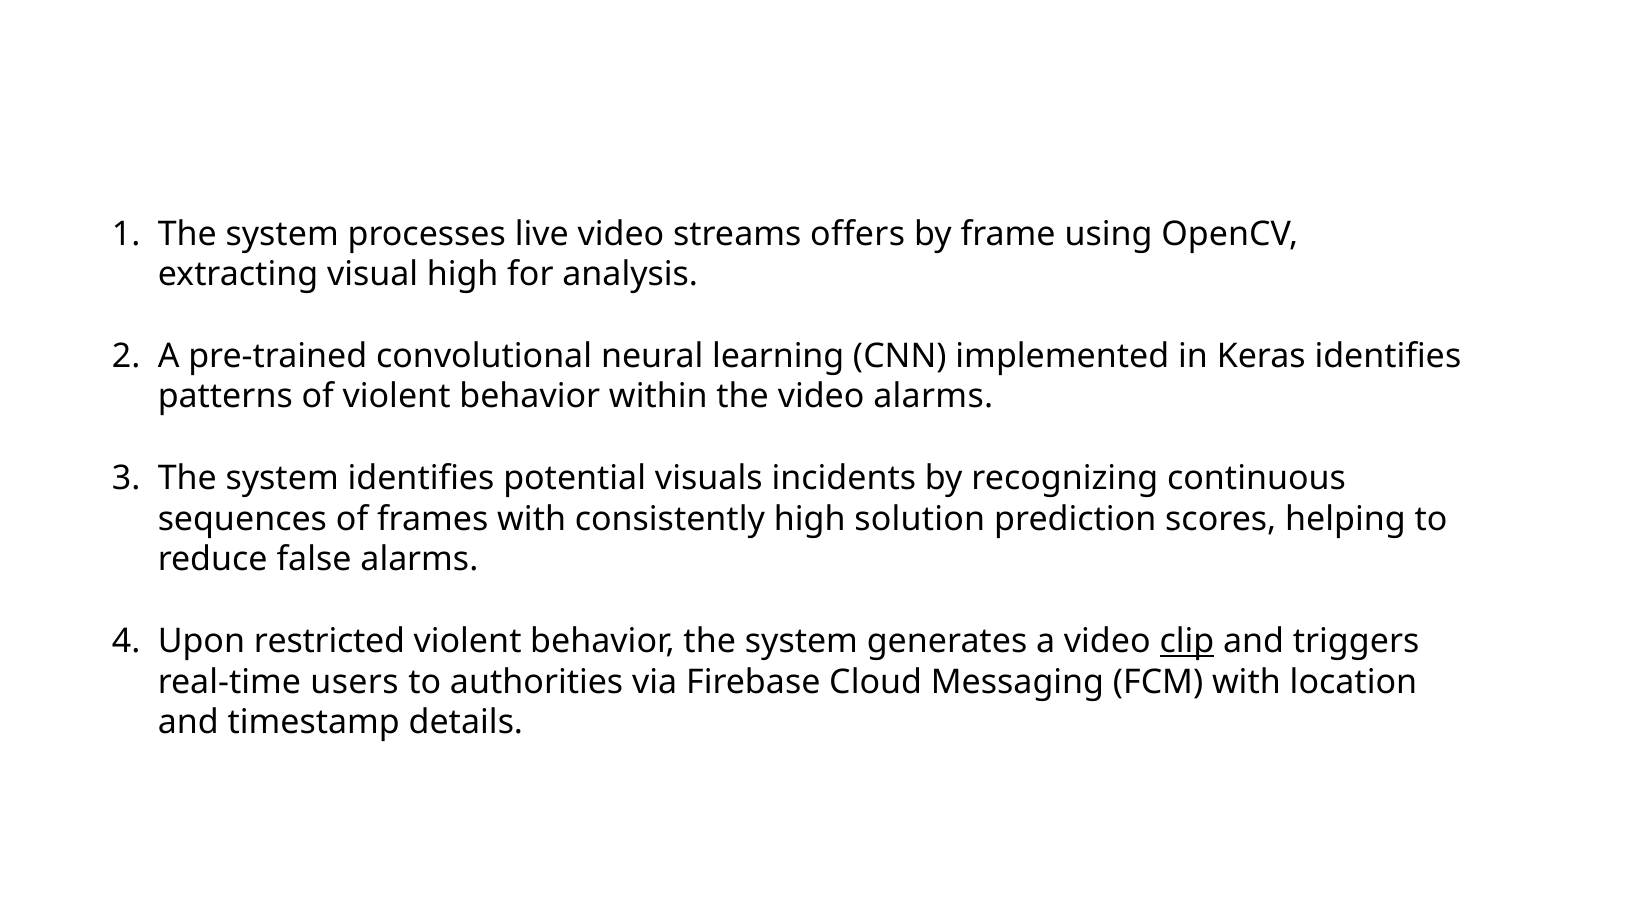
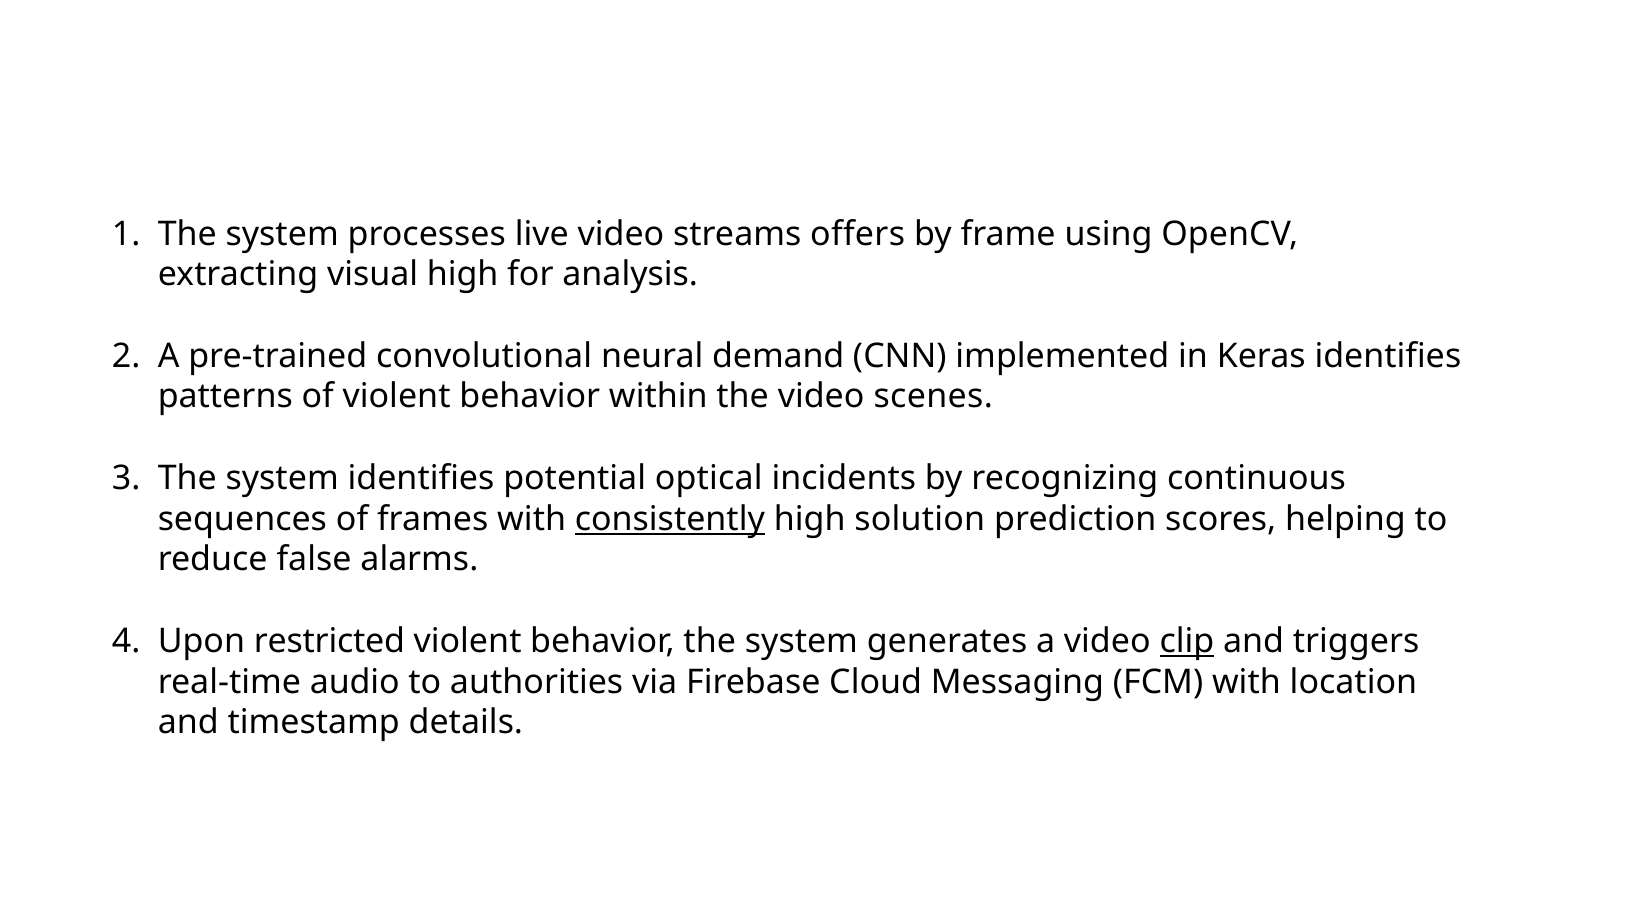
learning: learning -> demand (778, 356)
video alarms: alarms -> scenes (933, 397)
visuals: visuals -> optical (709, 478)
consistently underline: none -> present (670, 519)
users: users -> audio (355, 682)
